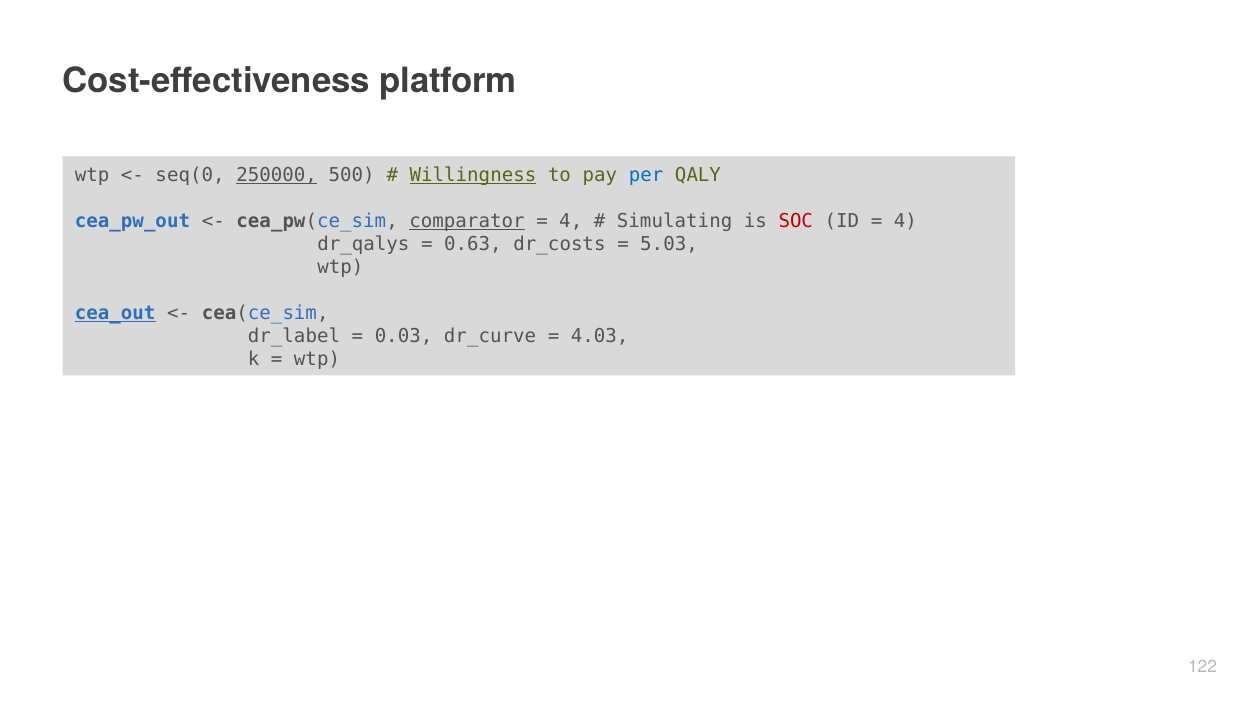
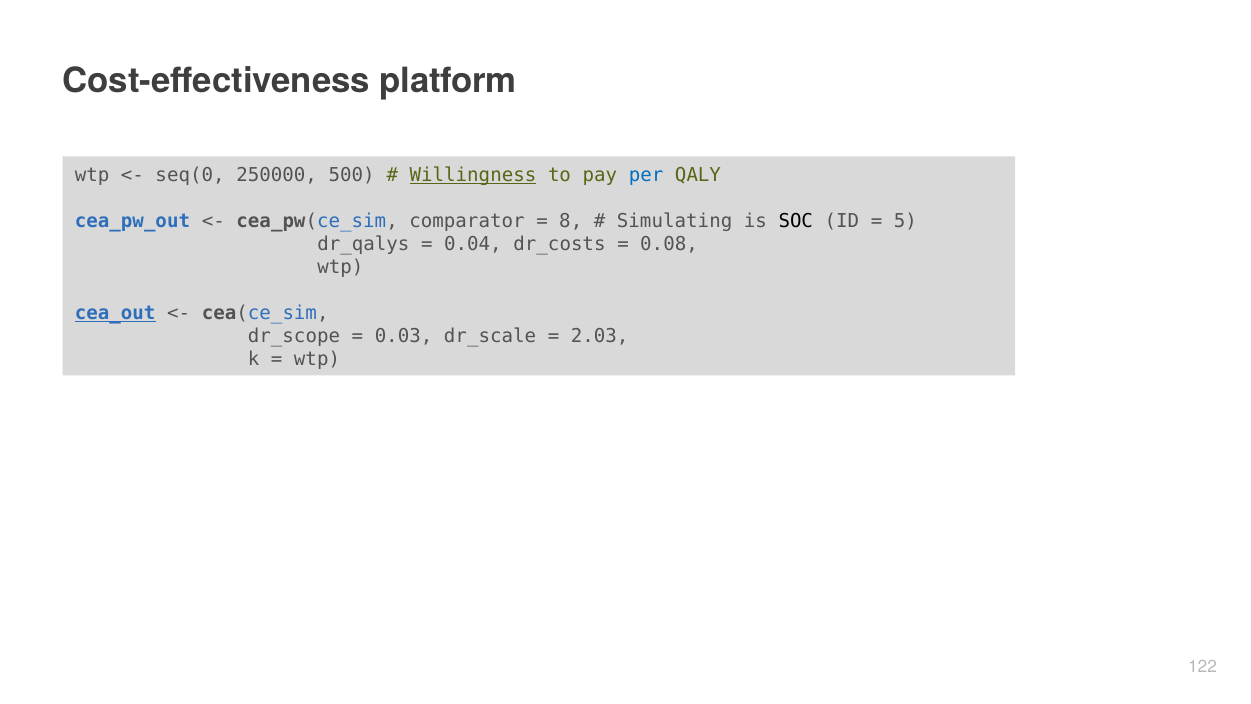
250000 underline: present -> none (277, 175)
comparator underline: present -> none (467, 221)
4: 4 -> 8 (571, 221)
SOC colour: red -> black (796, 221)
4: 4 -> 5 (905, 221)
0.63: 0.63 -> 0.04 (473, 244)
5.03: 5.03 -> 0.08 (669, 244)
dr_label: dr_label -> dr_scope (294, 336)
dr_curve: dr_curve -> dr_scale (490, 336)
4.03: 4.03 -> 2.03 (600, 336)
